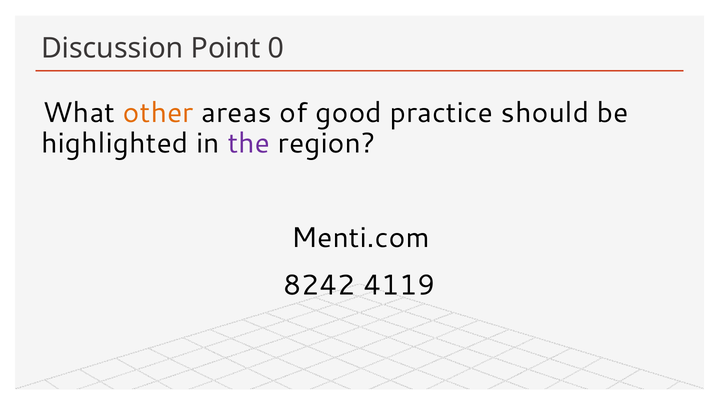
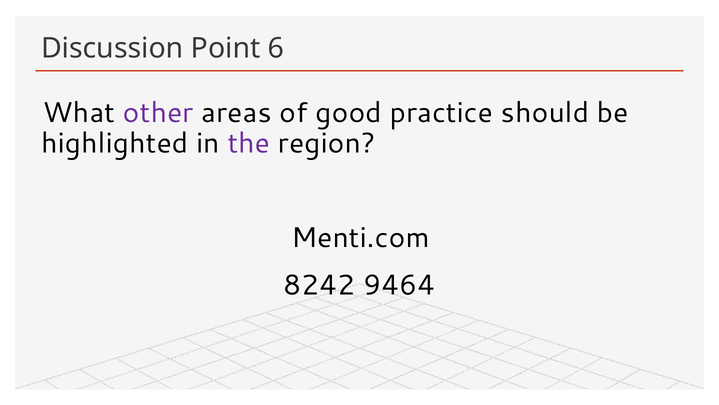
0: 0 -> 6 (276, 48)
other colour: orange -> purple (158, 113)
4119: 4119 -> 9464 (399, 285)
